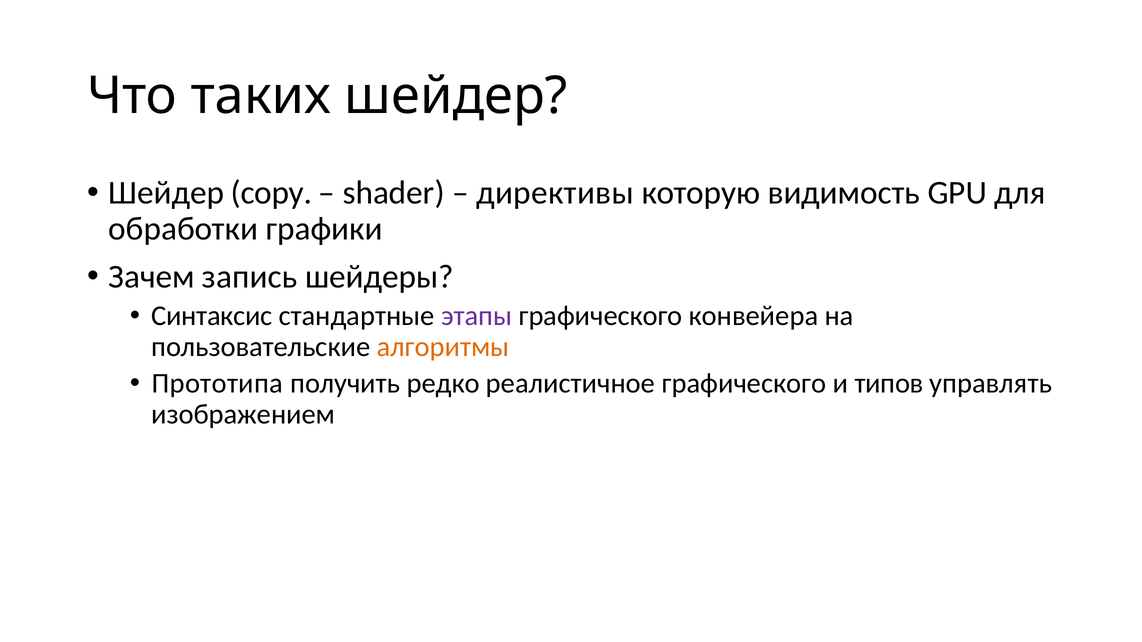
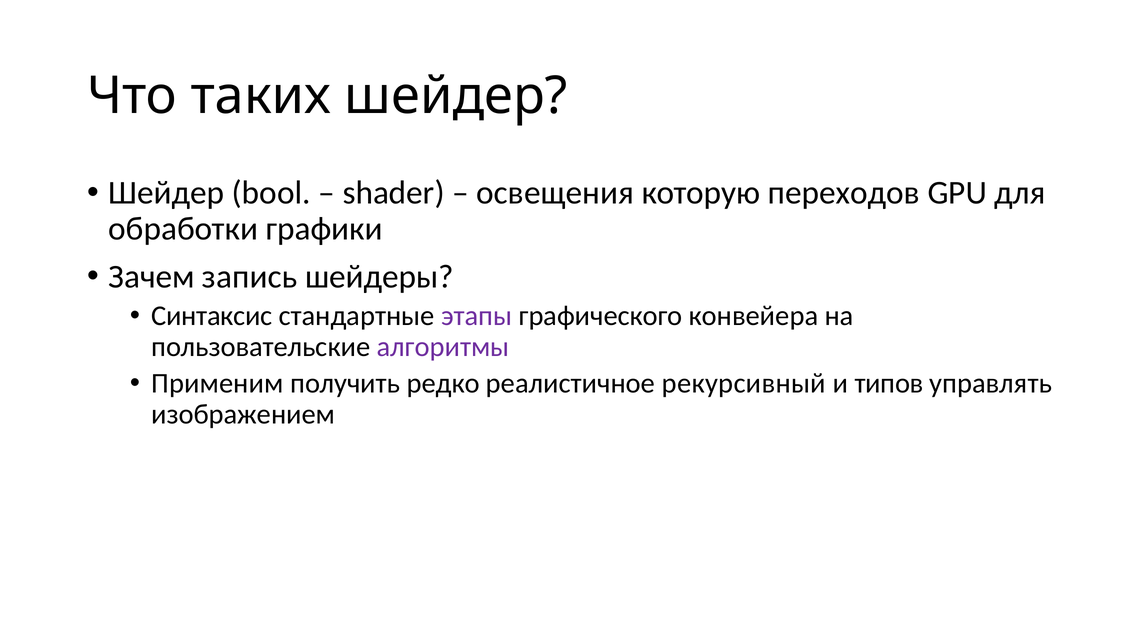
copy: copy -> bool (271, 193)
директивы: директивы -> освещения (555, 193)
видимость: видимость -> переходов (844, 193)
алгоритмы colour: orange -> purple (443, 347)
Прототипа: Прототипа -> Применим (217, 384)
реалистичное графического: графического -> рекурсивный (744, 384)
